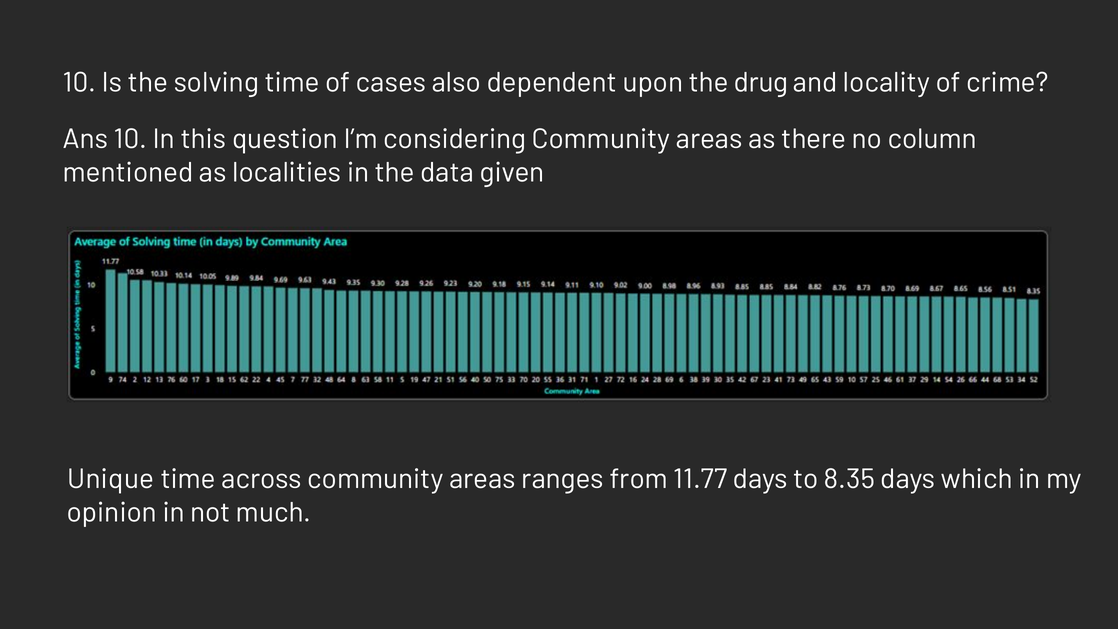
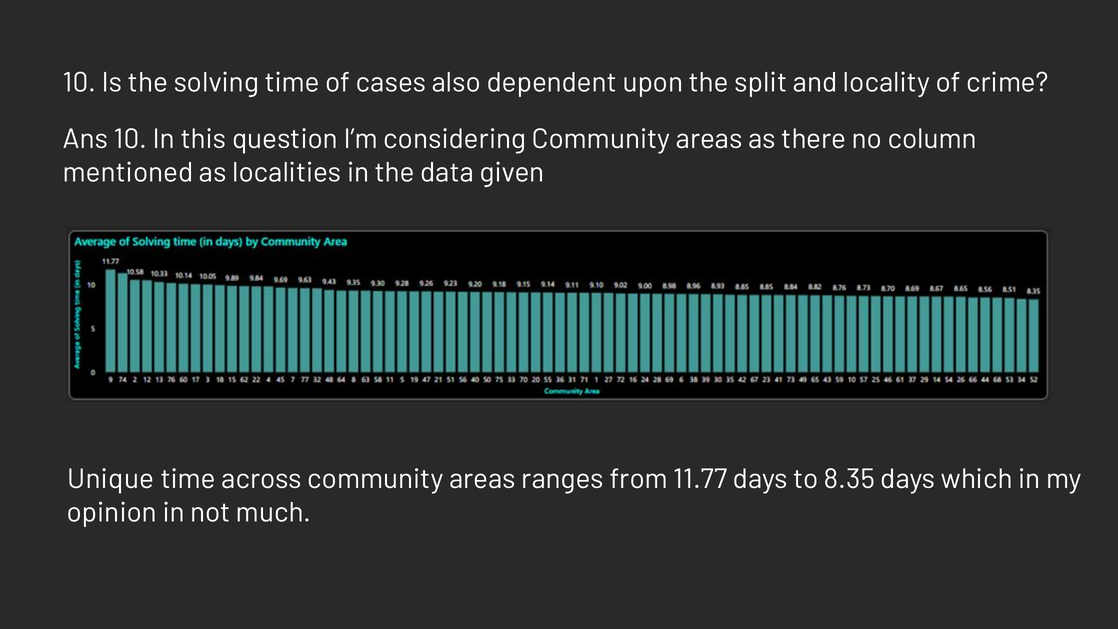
drug: drug -> split (761, 83)
